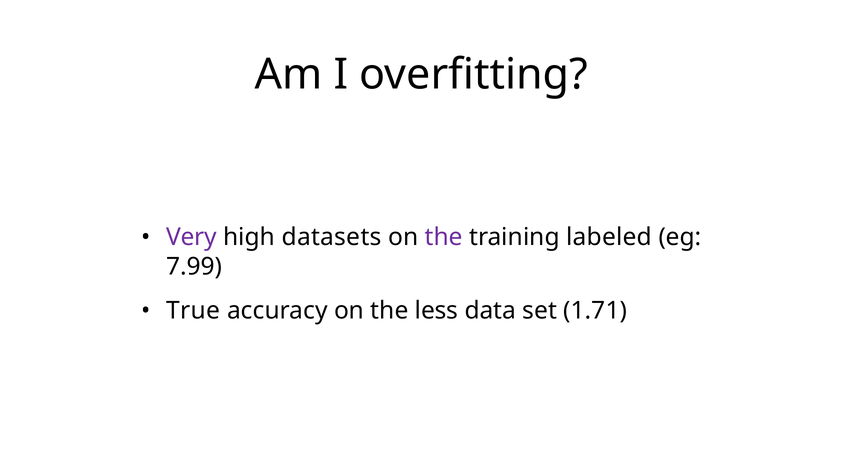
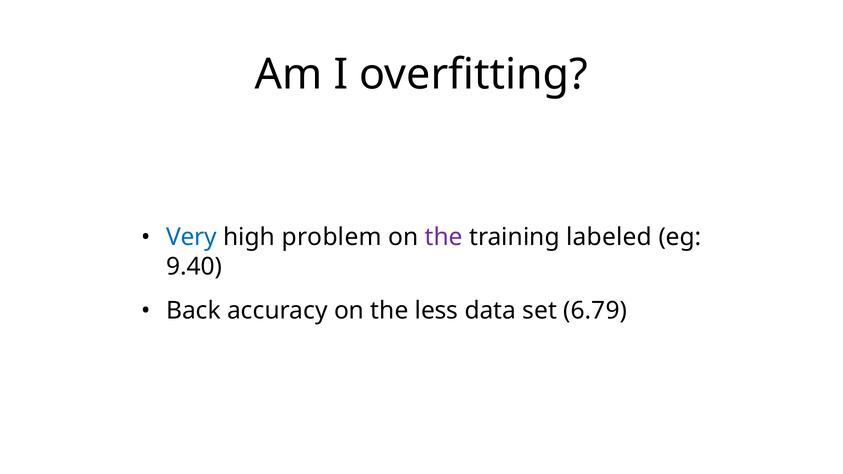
Very colour: purple -> blue (192, 237)
datasets: datasets -> problem (332, 237)
7.99: 7.99 -> 9.40 (194, 267)
True: True -> Back (193, 311)
1.71: 1.71 -> 6.79 (595, 311)
